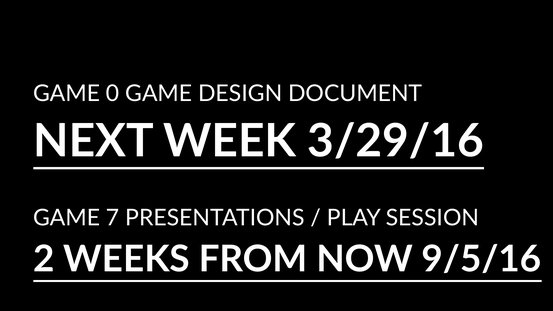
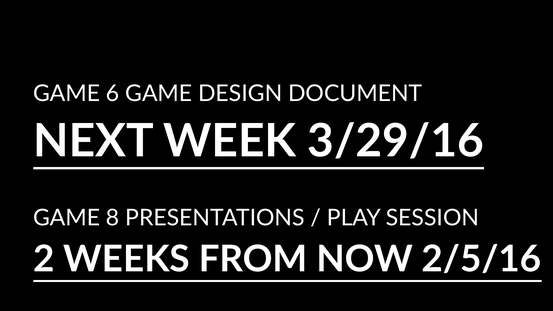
0: 0 -> 6 (113, 94)
7: 7 -> 8 (113, 218)
9/5/16: 9/5/16 -> 2/5/16 (481, 260)
